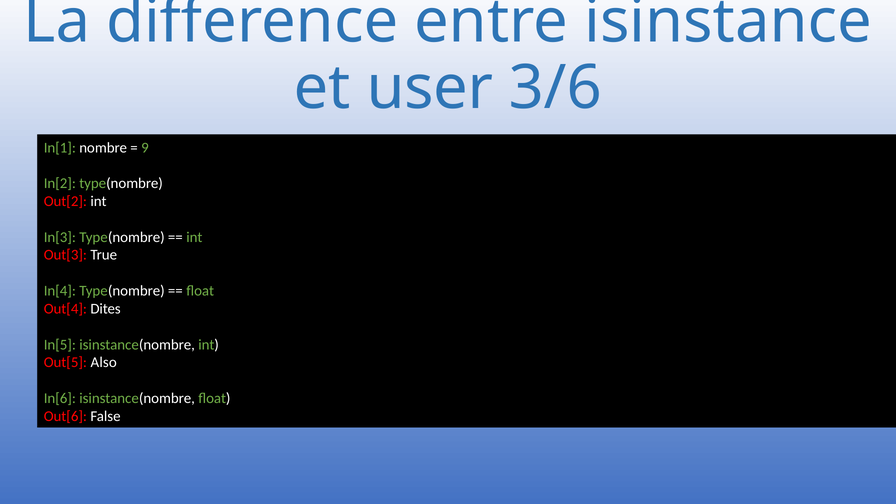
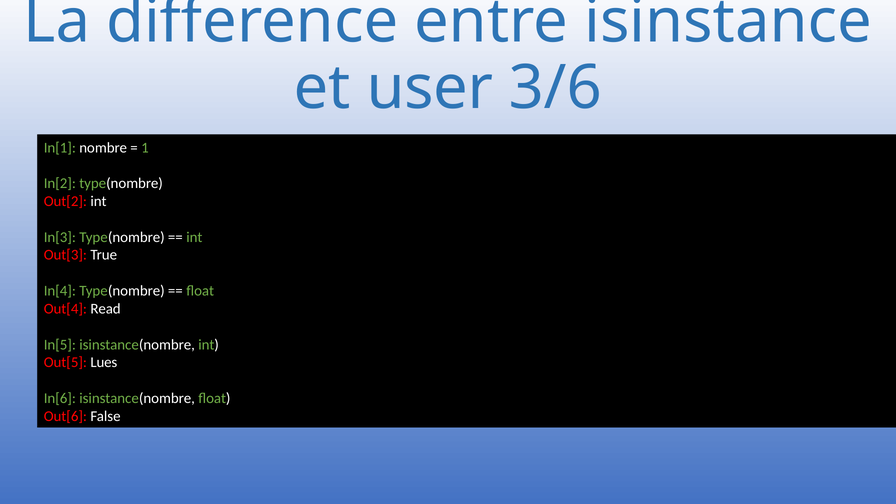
9: 9 -> 1 (145, 148)
Dites: Dites -> Read (106, 309)
Also: Also -> Lues (104, 363)
